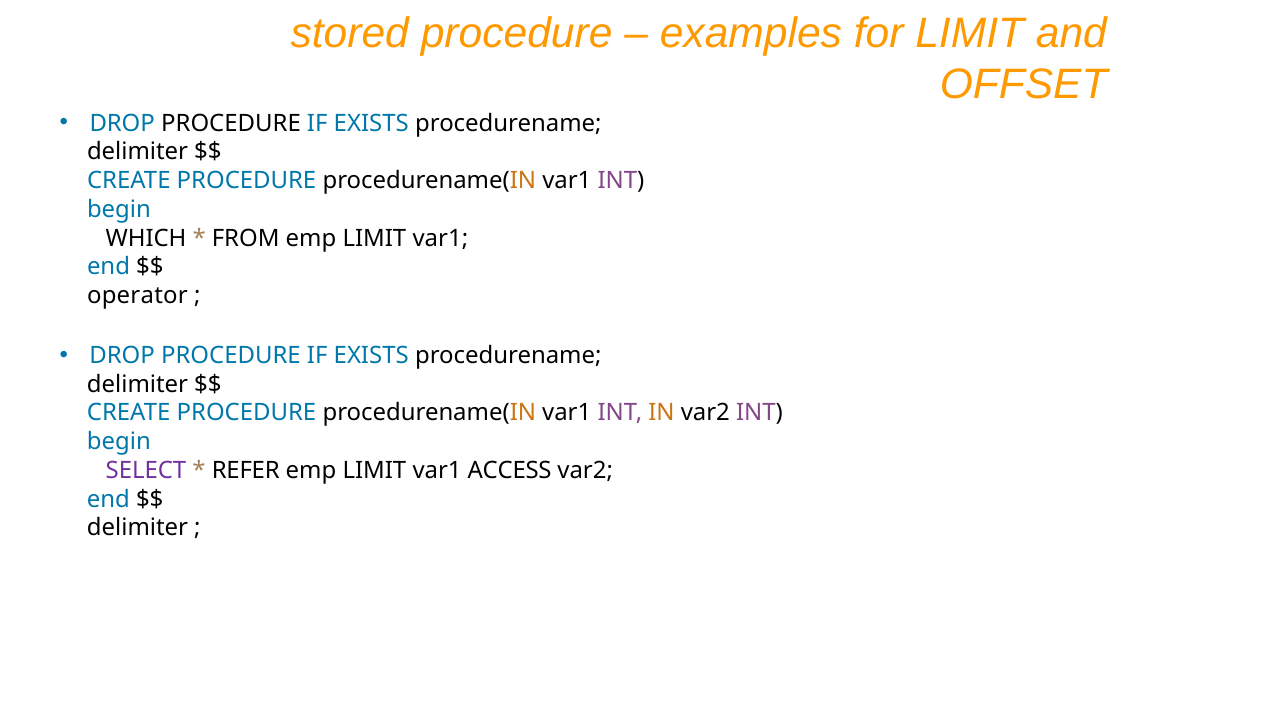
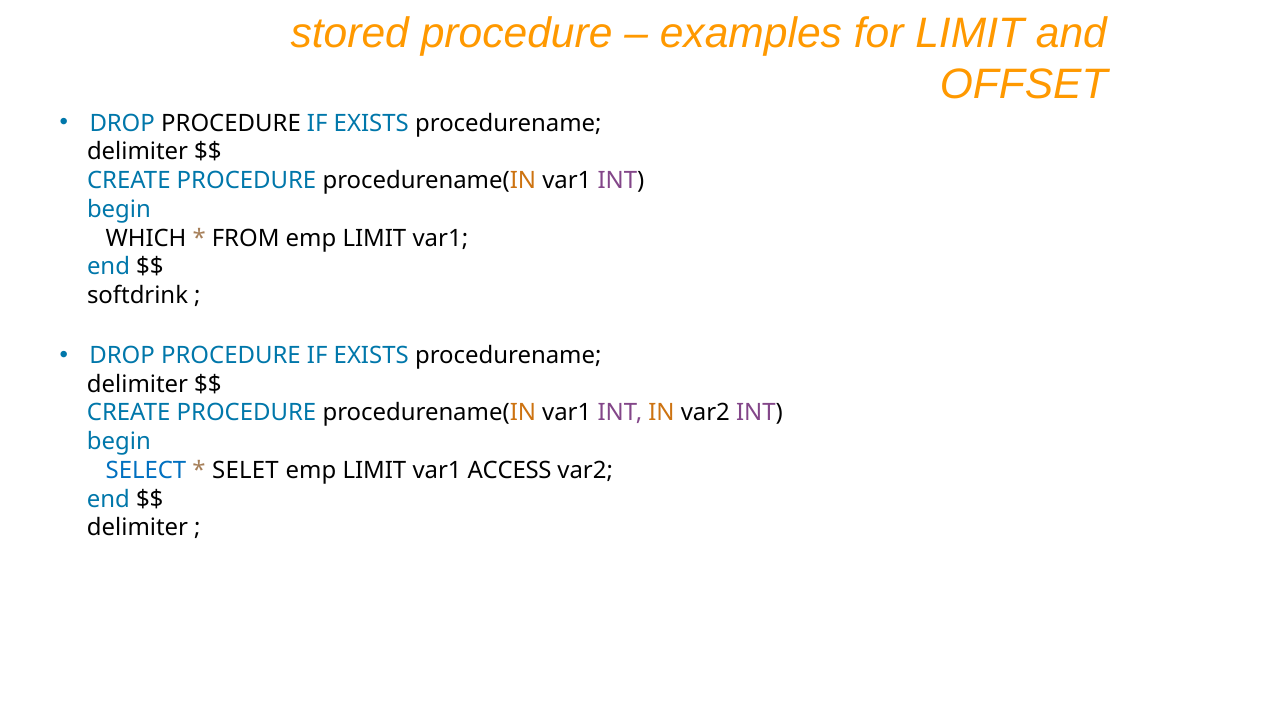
operator: operator -> softdrink (138, 296)
SELECT colour: purple -> blue (146, 471)
REFER: REFER -> SELET (246, 471)
